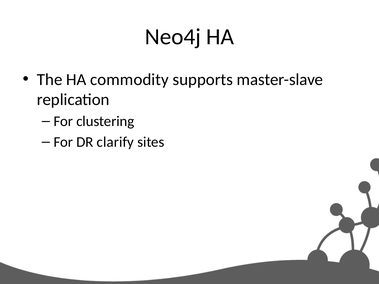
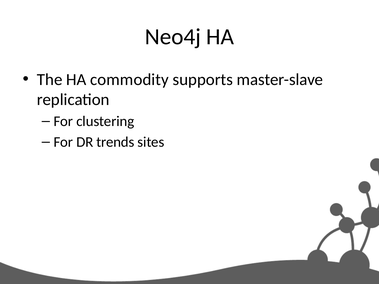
clarify: clarify -> trends (115, 142)
